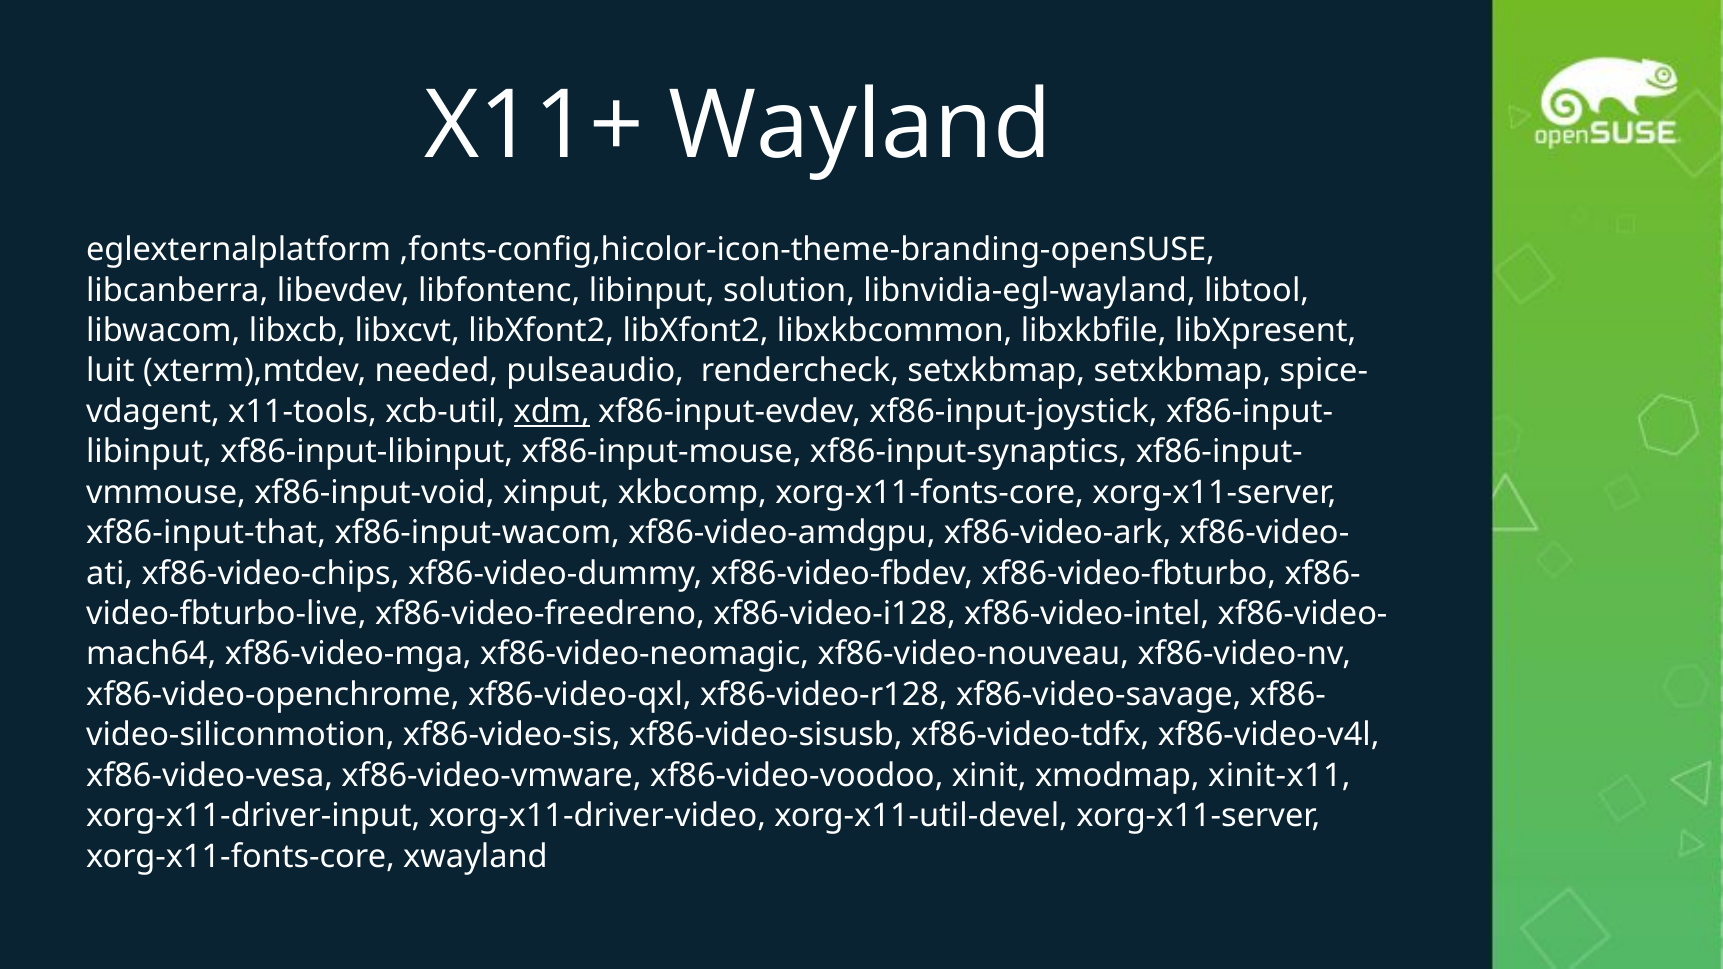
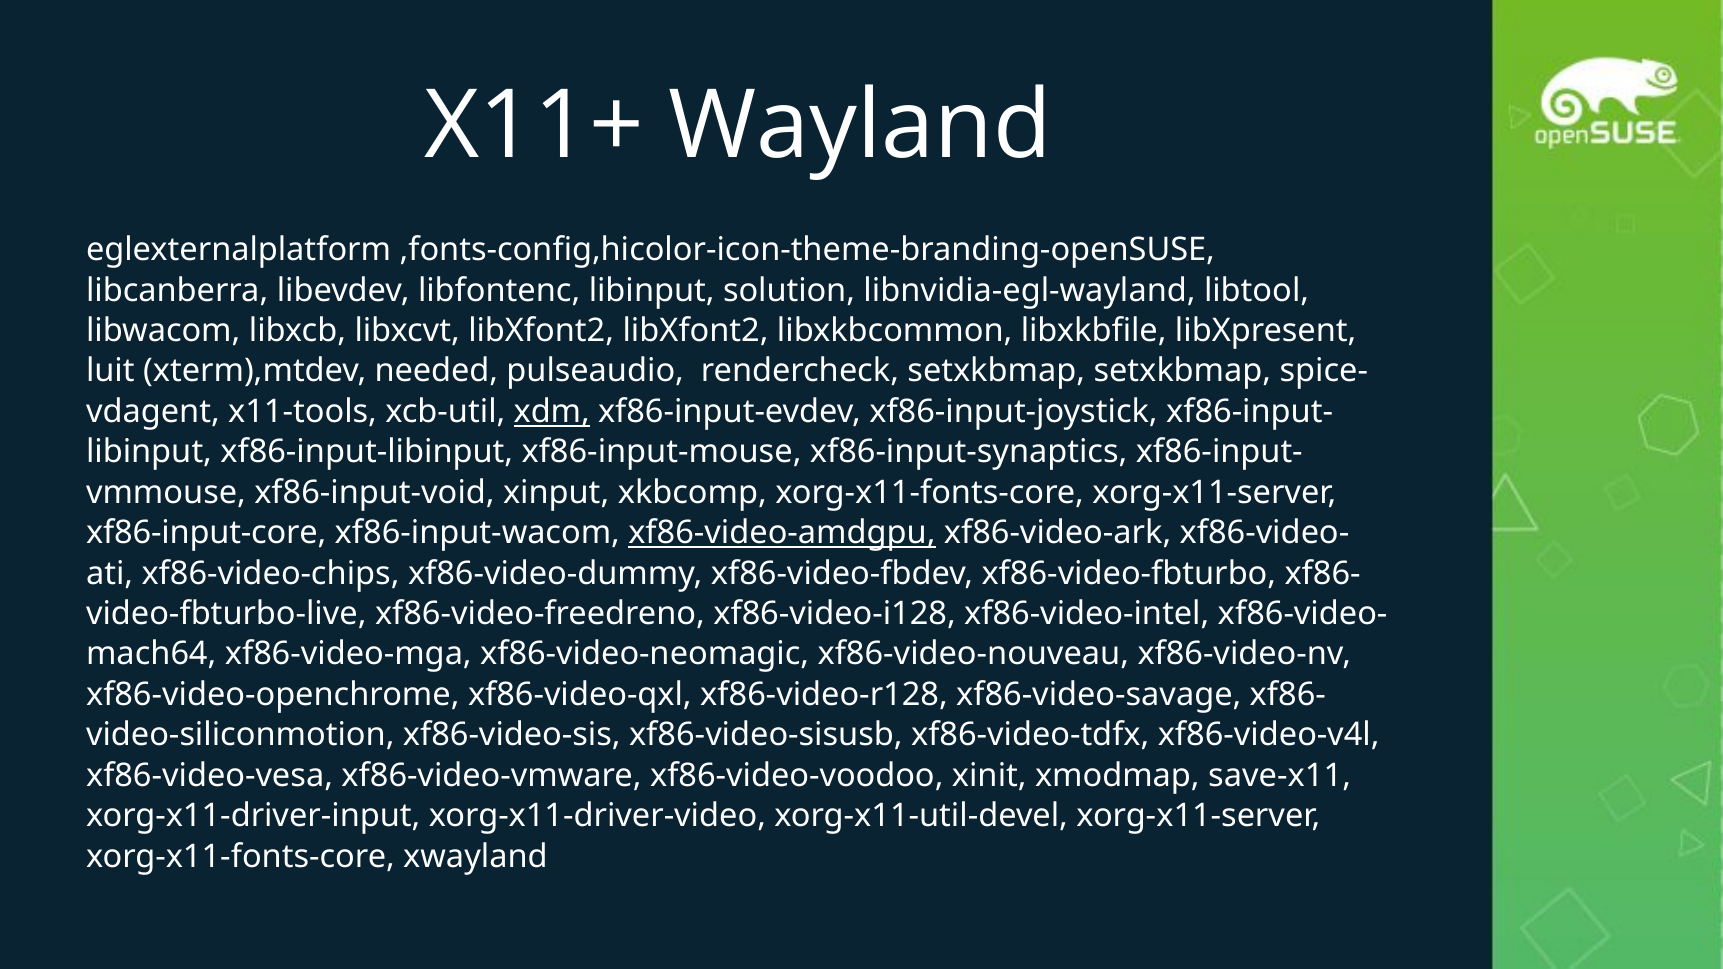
xf86-input-that: xf86-input-that -> xf86-input-core (206, 533)
xf86-video-amdgpu underline: none -> present (782, 533)
xinit-x11: xinit-x11 -> save-x11 (1280, 776)
